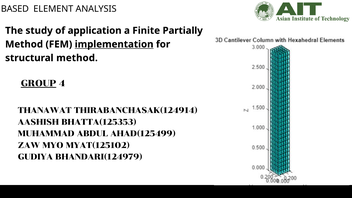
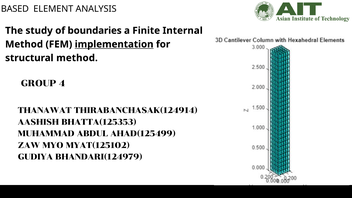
application: application -> boundaries (95, 31)
Partially: Partially -> Internal (183, 31)
GROUP underline: present -> none (39, 83)
